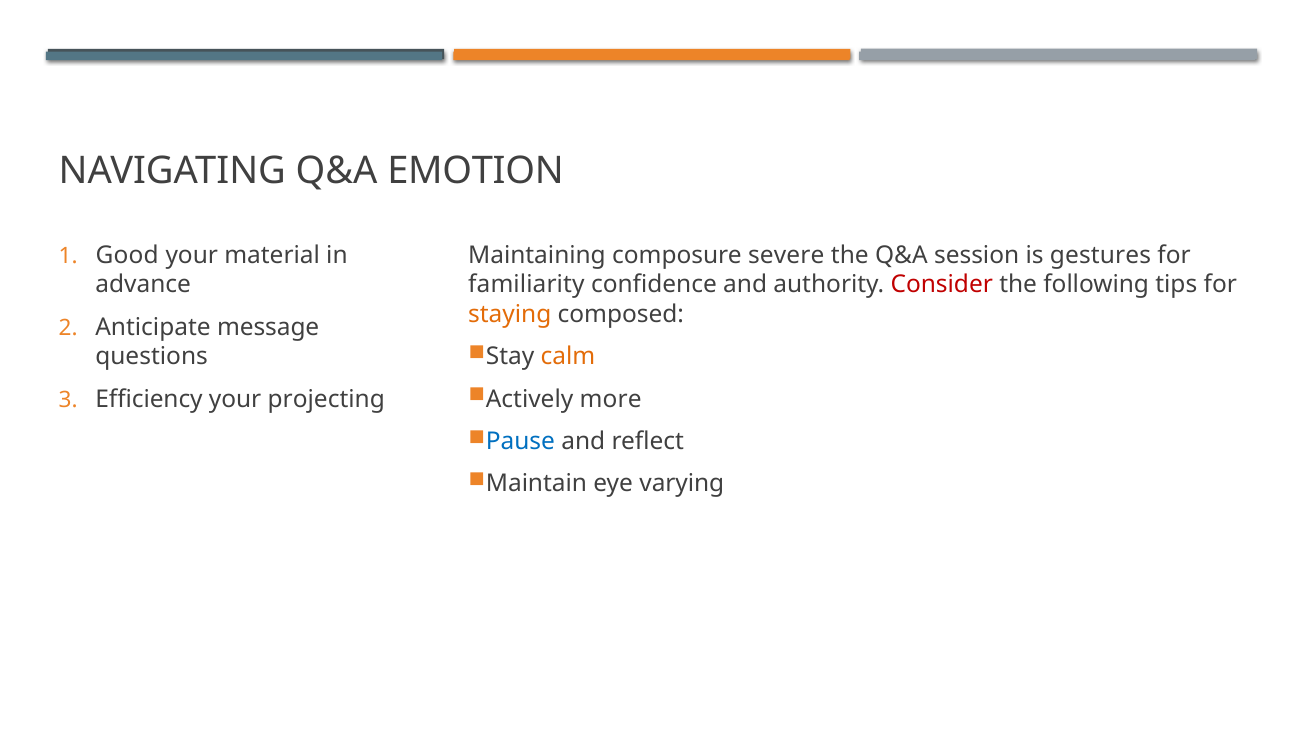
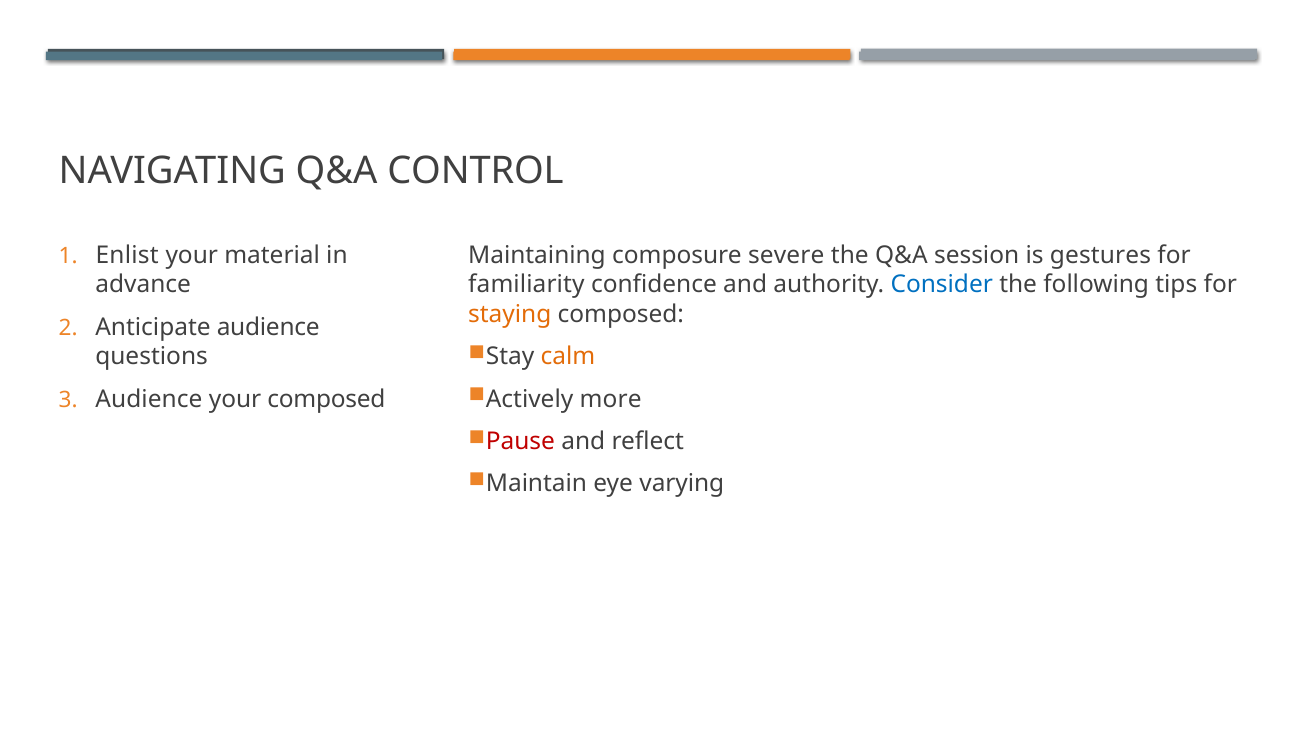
EMOTION: EMOTION -> CONTROL (475, 171)
Good: Good -> Enlist (127, 255)
Consider colour: red -> blue (942, 285)
Anticipate message: message -> audience (268, 327)
Efficiency: Efficiency -> Audience (149, 399)
your projecting: projecting -> composed (326, 399)
Pause colour: blue -> red (520, 441)
